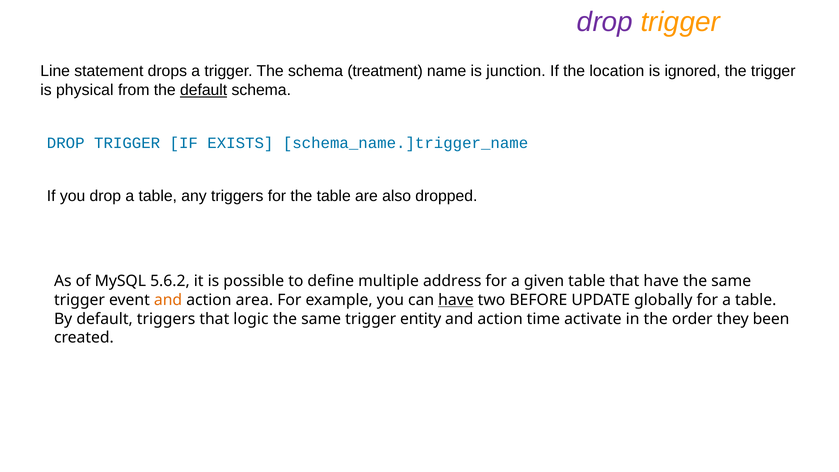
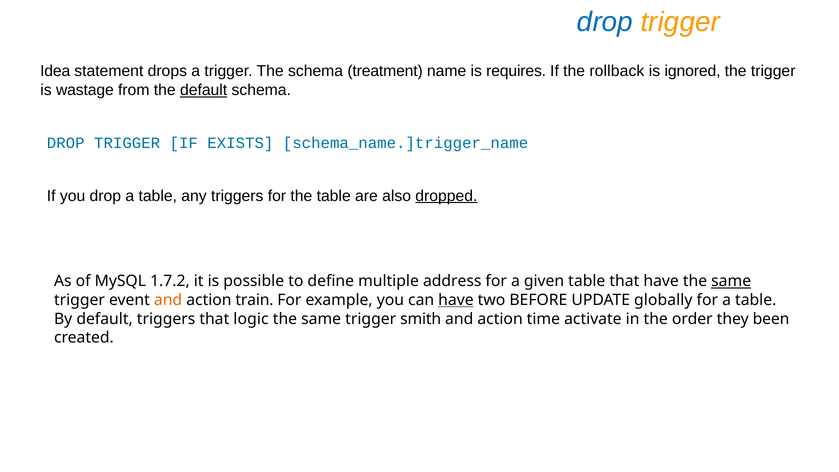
drop colour: purple -> blue (605, 22)
Line: Line -> Idea (55, 71)
junction: junction -> requires (516, 71)
location: location -> rollback (617, 71)
physical: physical -> wastage (85, 90)
dropped underline: none -> present (446, 196)
5.6.2: 5.6.2 -> 1.7.2 (170, 281)
same underline: none -> present (731, 281)
area: area -> train (254, 300)
entity: entity -> smith (421, 319)
